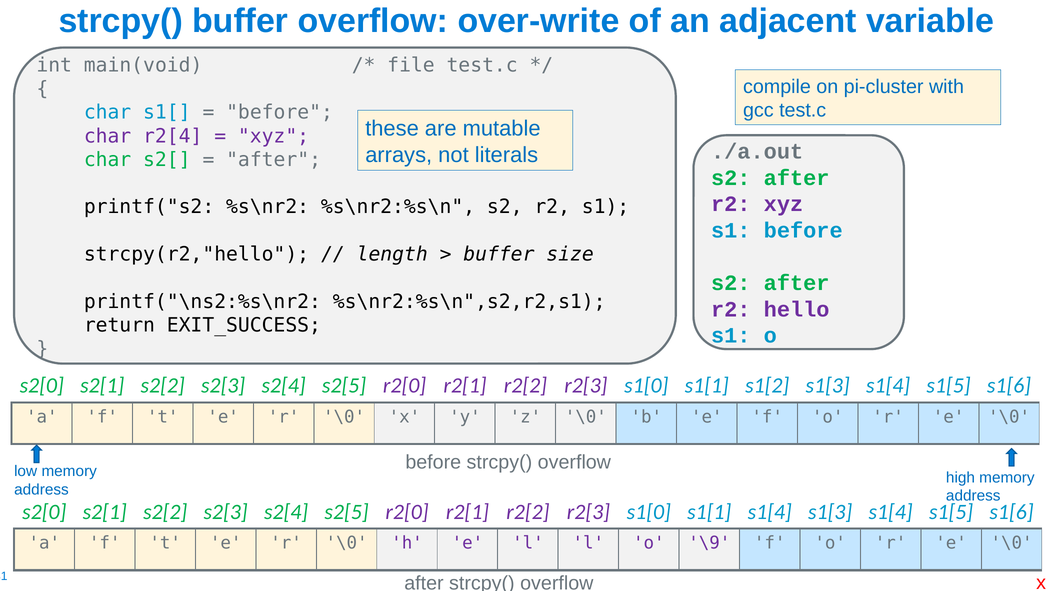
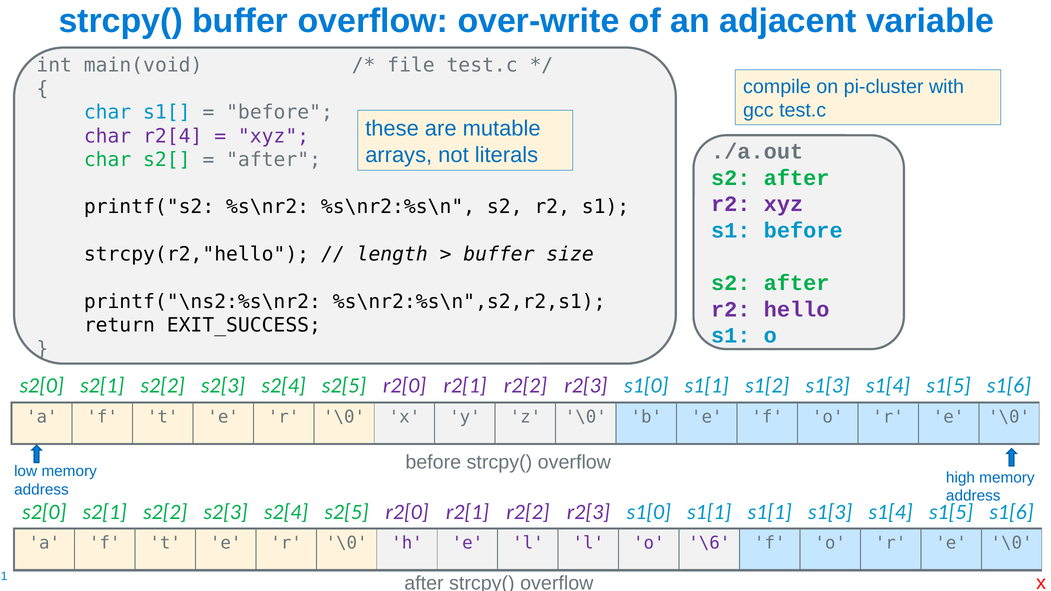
s1[1 s1[4: s1[4 -> s1[1 (770, 512)
\9: \9 -> \6 (709, 543)
